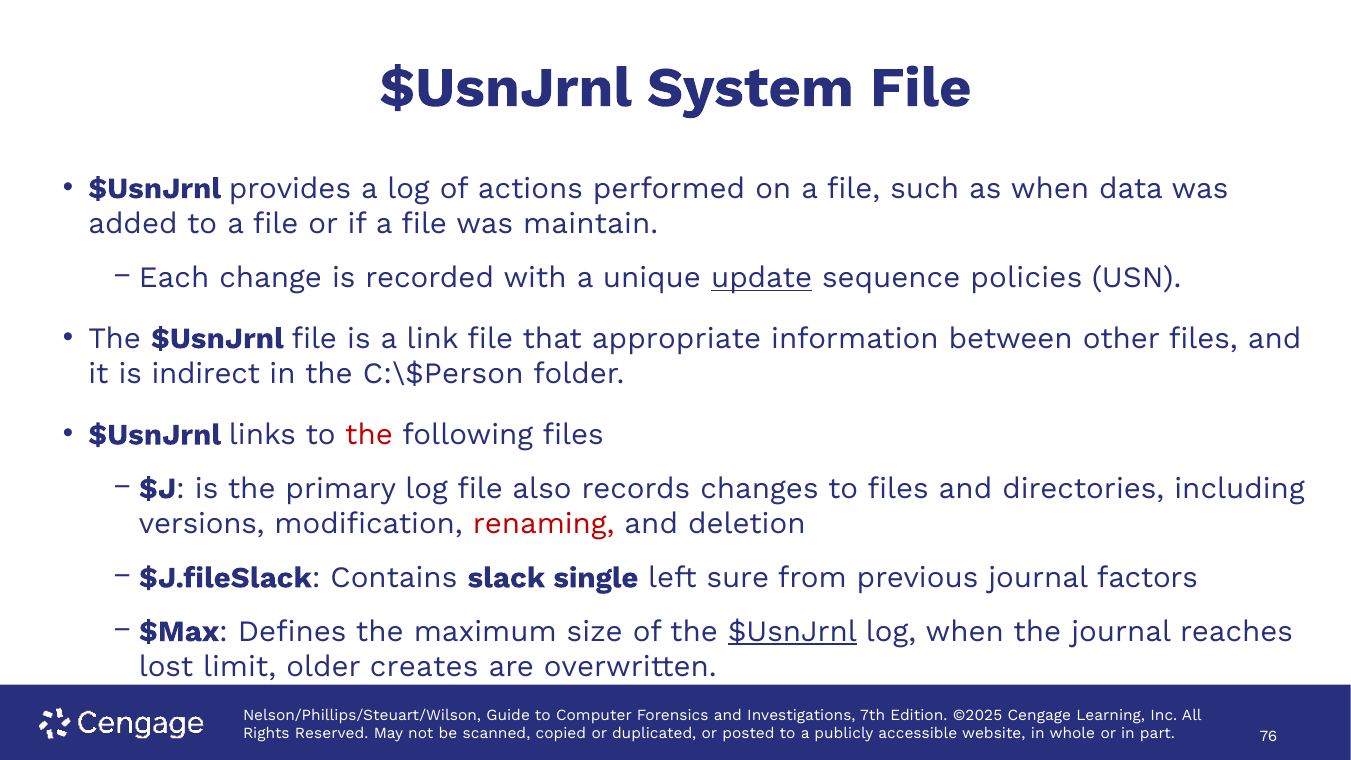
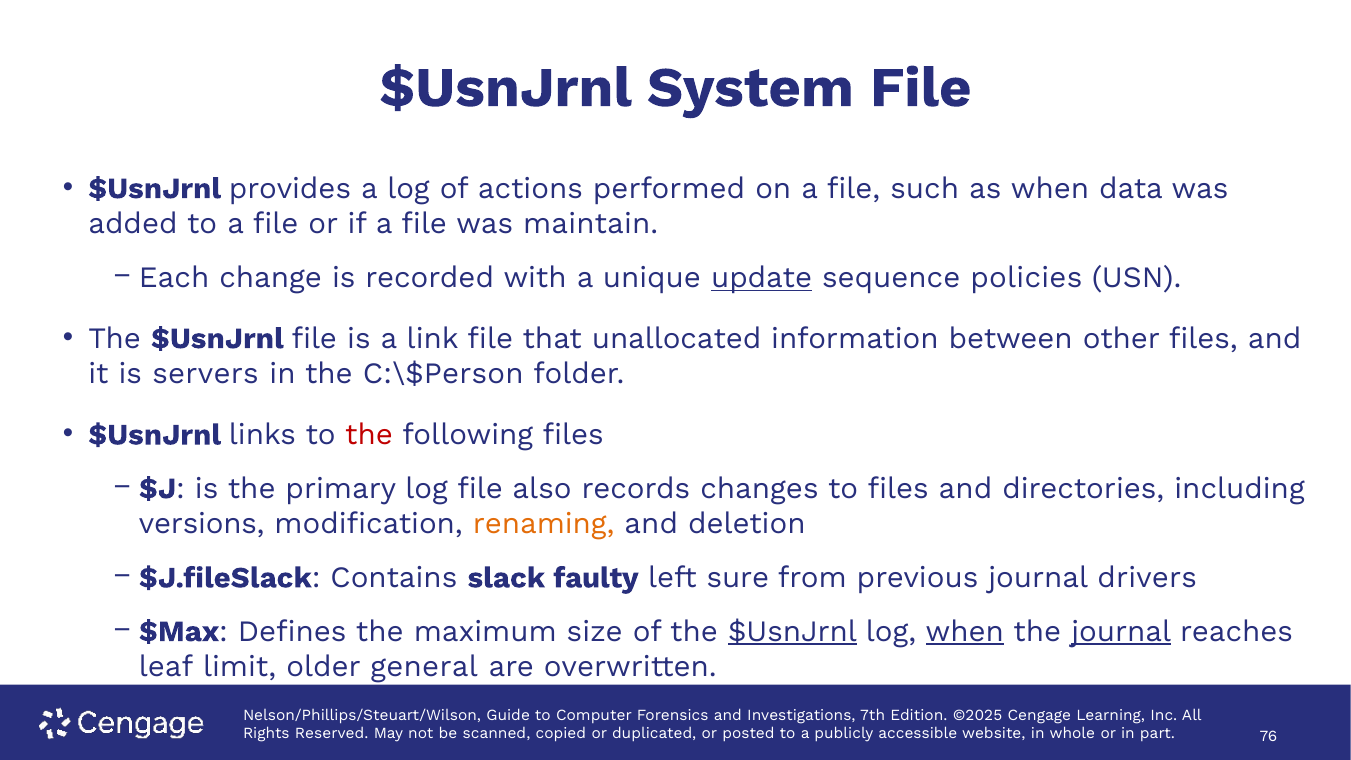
appropriate: appropriate -> unallocated (677, 338)
indirect: indirect -> servers (206, 374)
renaming colour: red -> orange (544, 524)
single: single -> faulty (596, 578)
factors: factors -> drivers (1147, 578)
when underline: none -> present (965, 631)
journal underline: none -> present (1121, 631)
lost: lost -> leaf (166, 667)
creates: creates -> general (424, 667)
